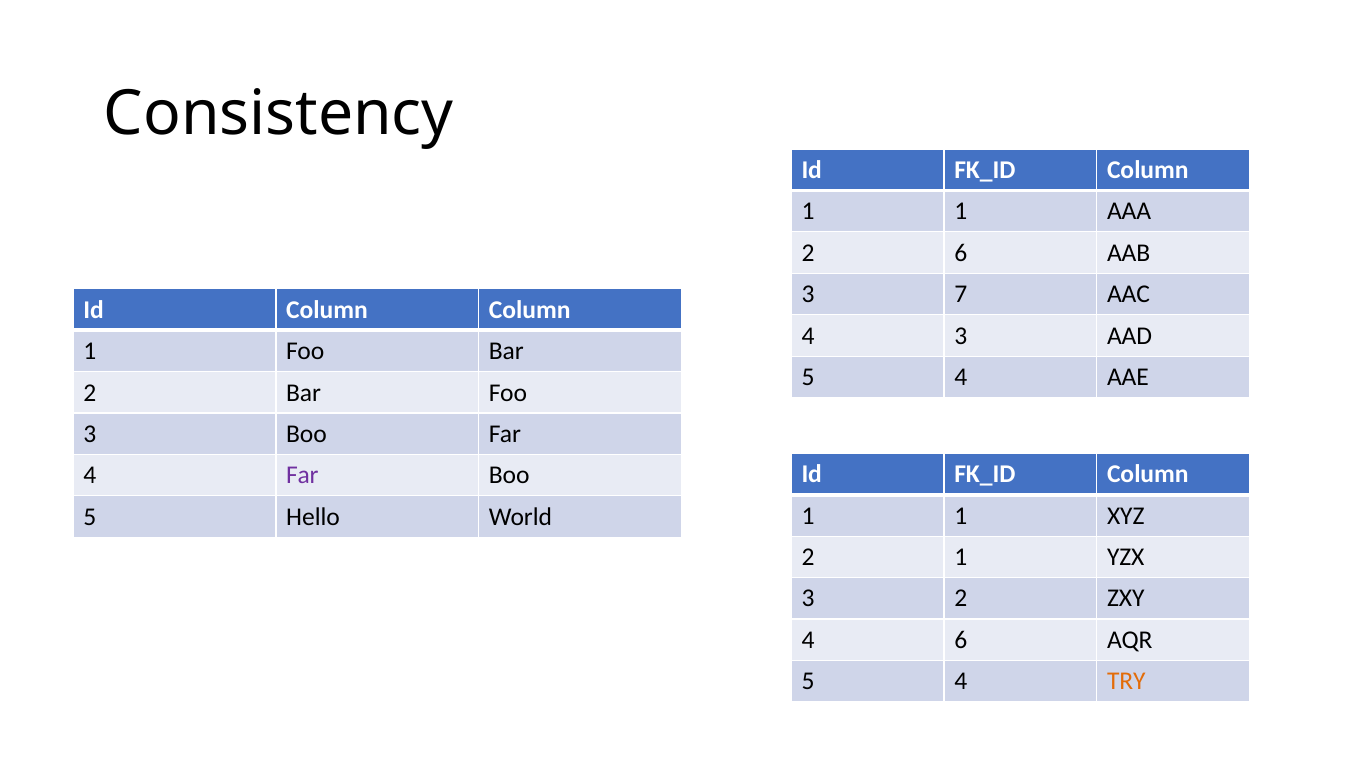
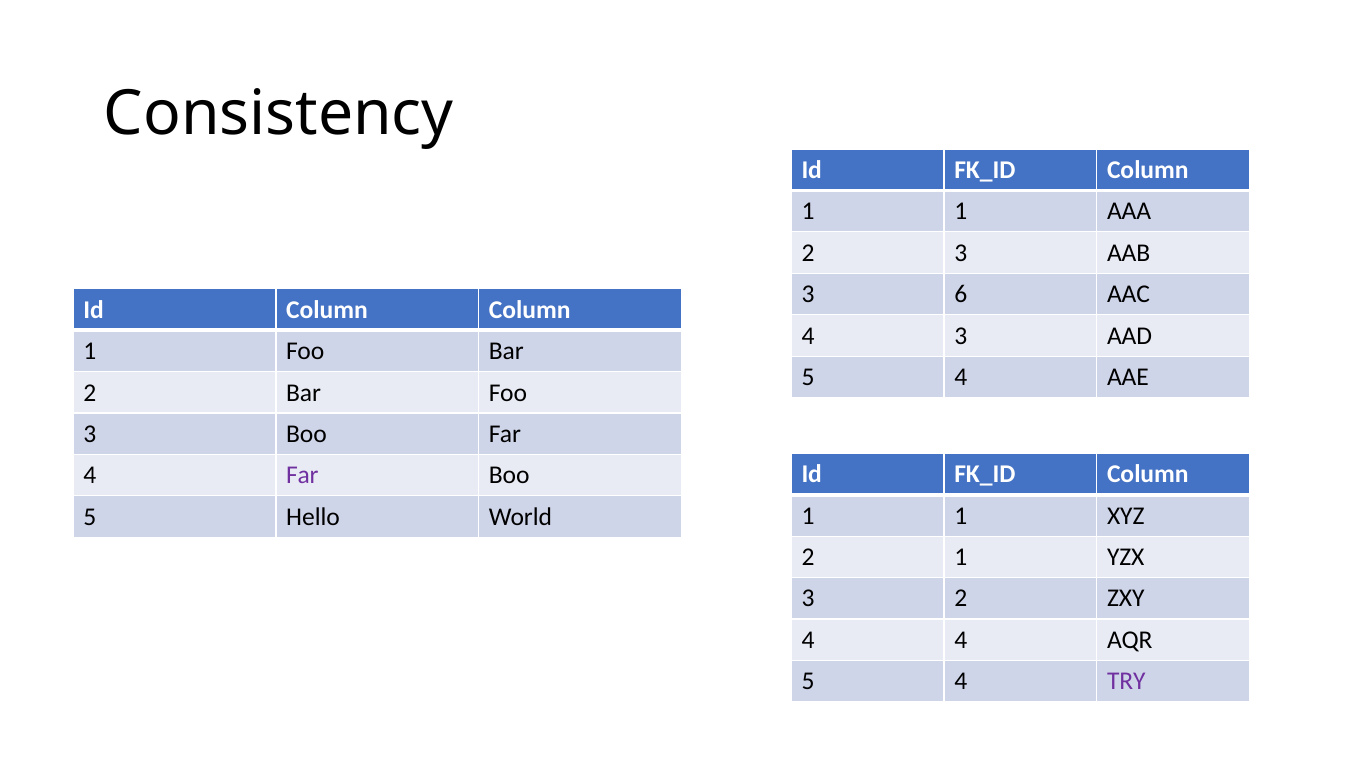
2 6: 6 -> 3 (961, 253)
7: 7 -> 6 (961, 295)
4 6: 6 -> 4 (961, 641)
TRY colour: orange -> purple (1126, 682)
